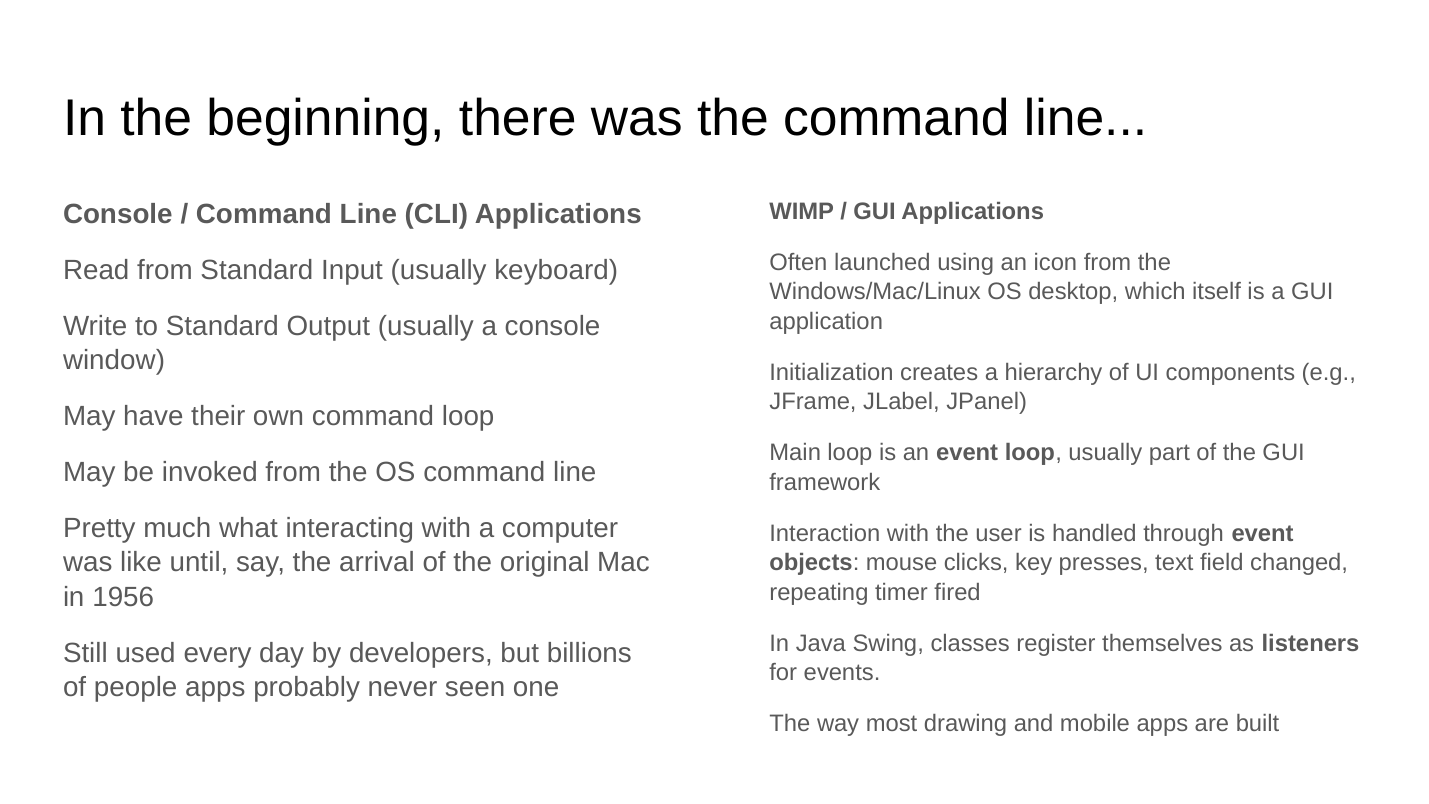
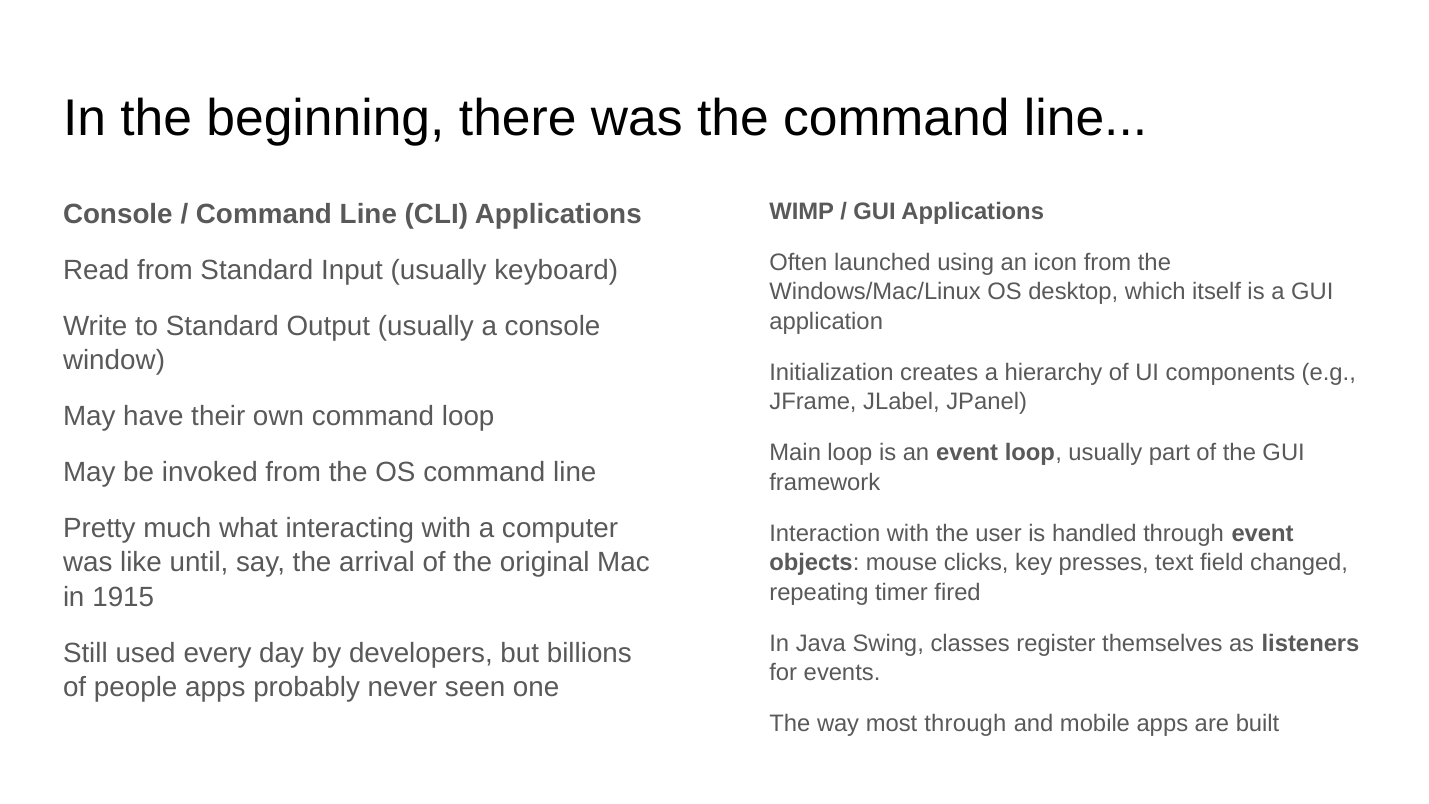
1956: 1956 -> 1915 (123, 597)
most drawing: drawing -> through (965, 724)
